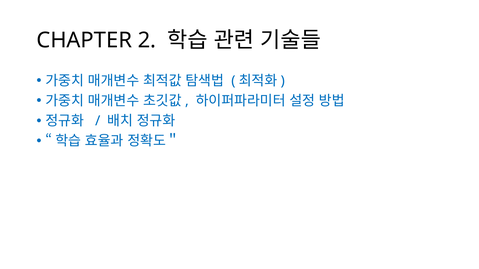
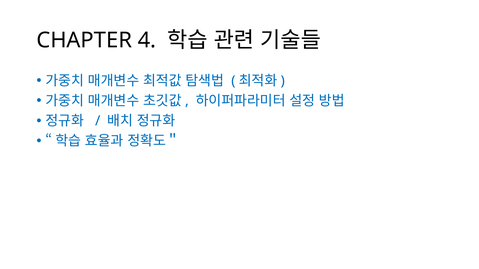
2: 2 -> 4 (147, 40)
